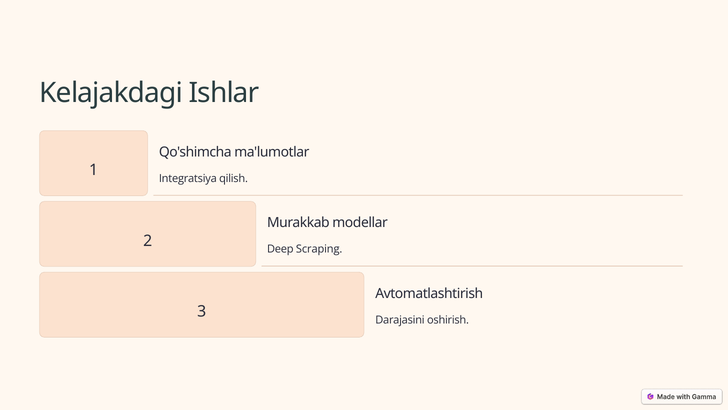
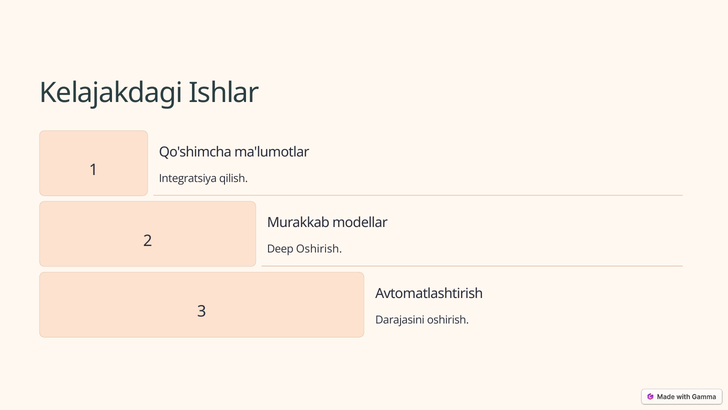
Deep Scraping: Scraping -> Oshirish (319, 249)
